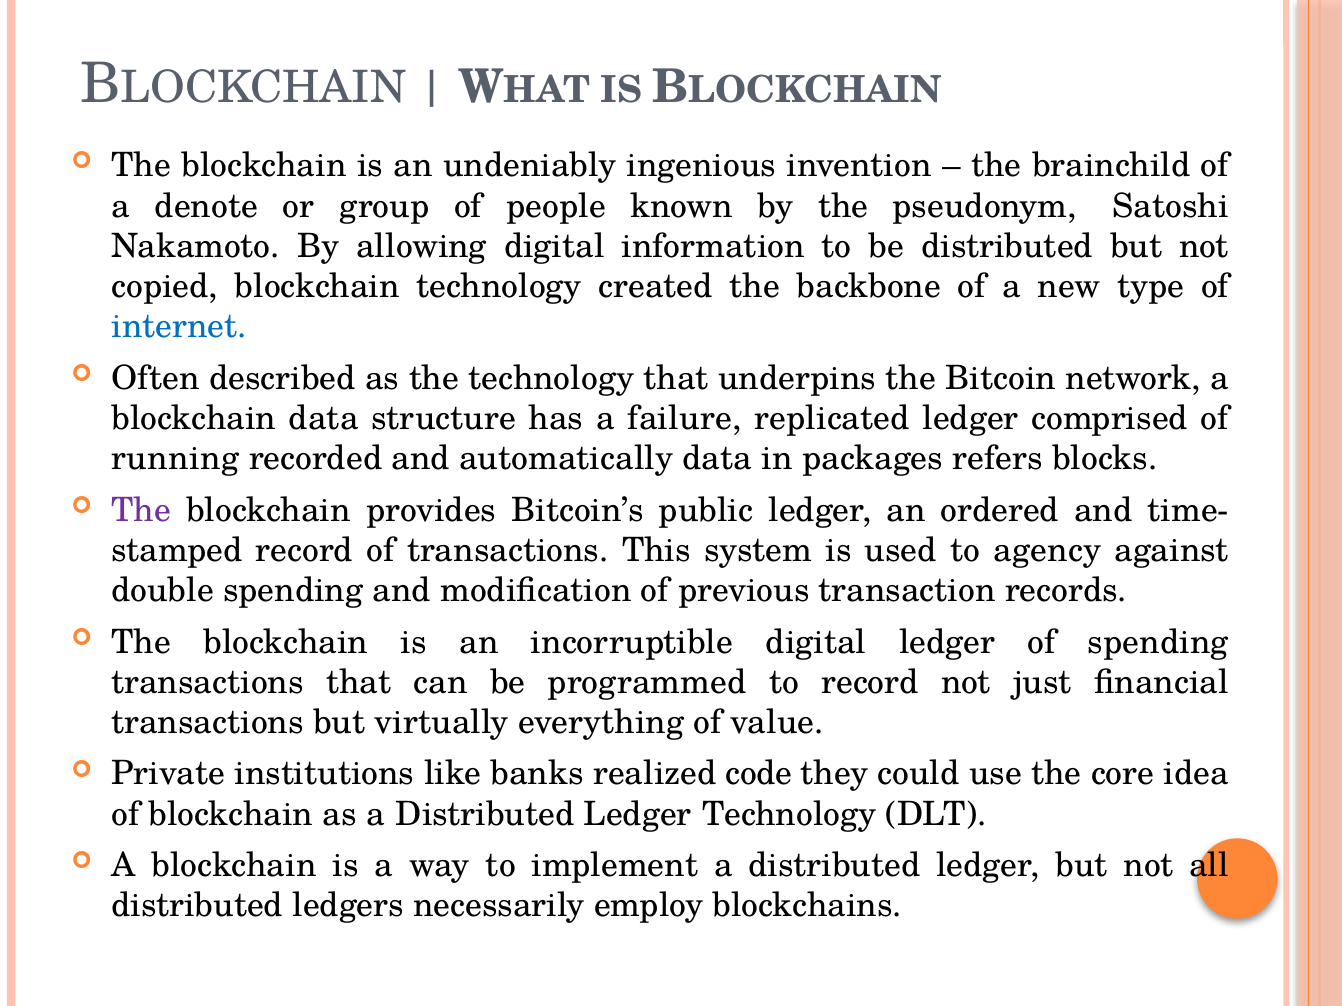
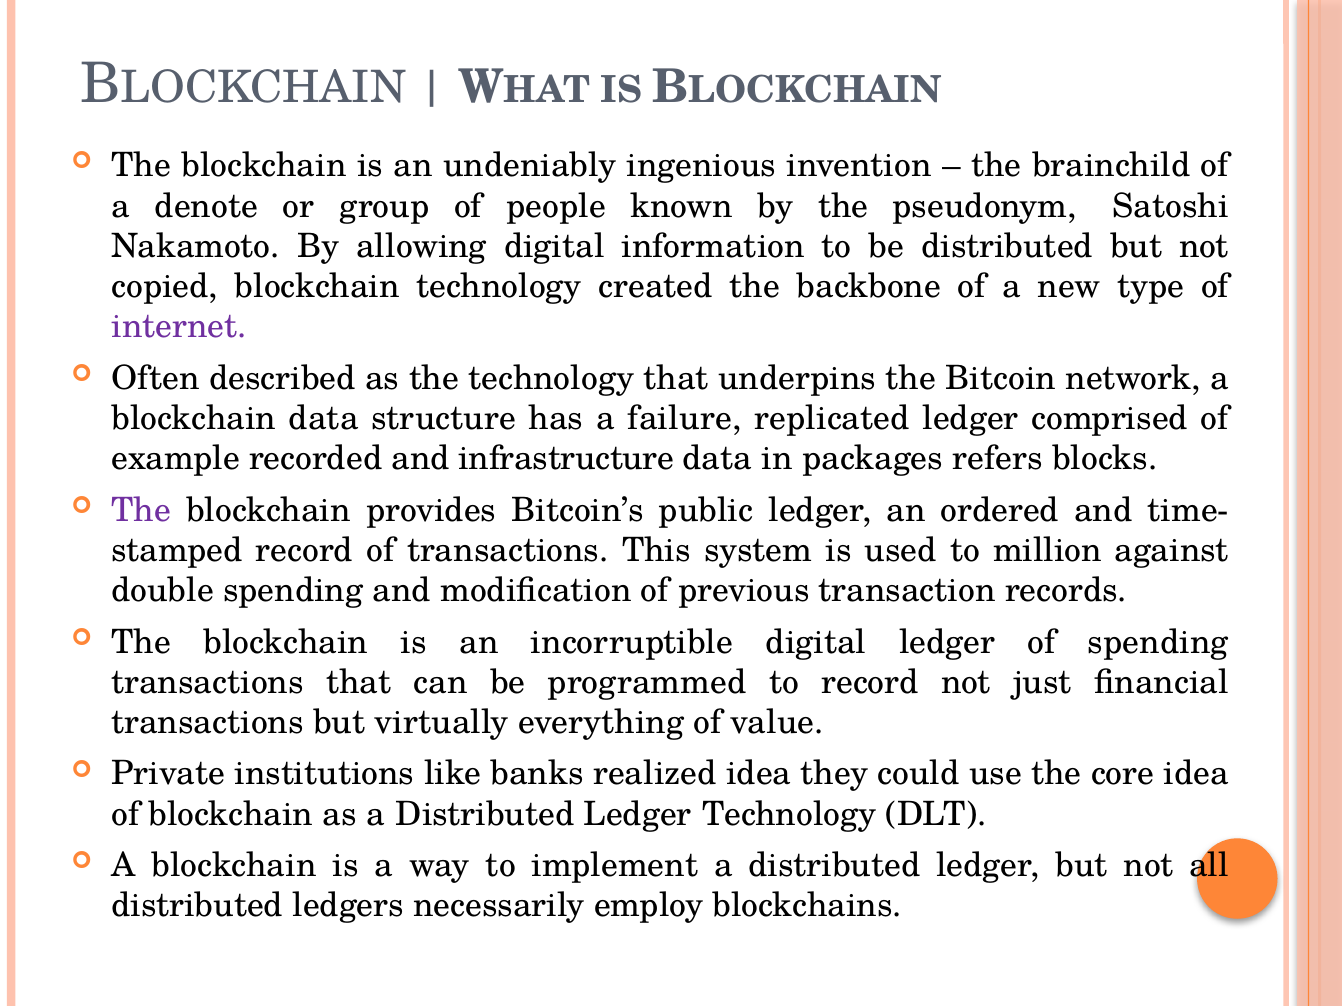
internet colour: blue -> purple (179, 327)
running: running -> example (176, 459)
automatically: automatically -> infrastructure (566, 459)
agency: agency -> million (1047, 551)
realized code: code -> idea (759, 774)
